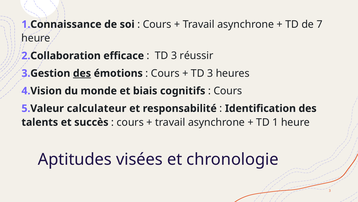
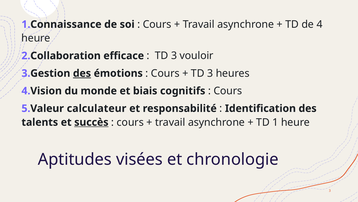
7: 7 -> 4 (320, 24)
réussir: réussir -> vouloir (197, 56)
succès underline: none -> present (91, 122)
